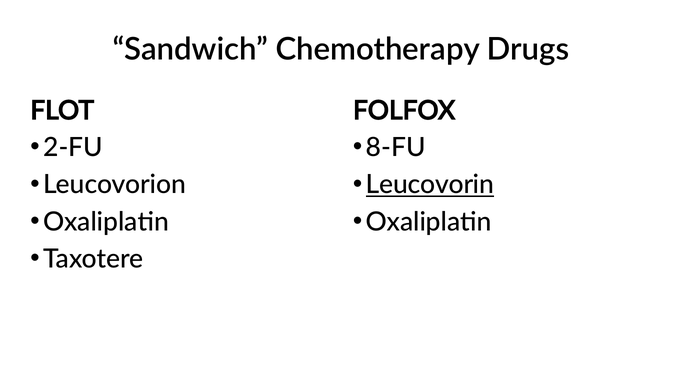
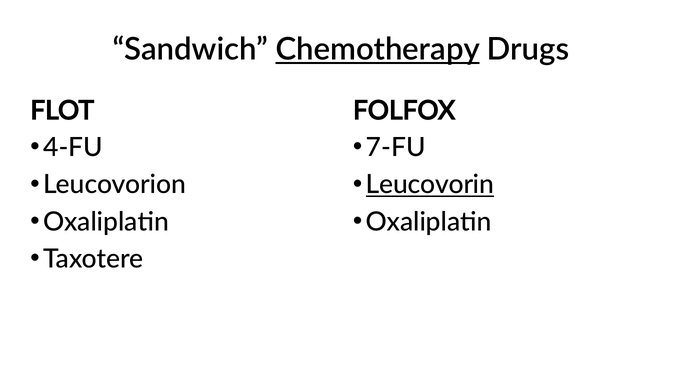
Chemotherapy underline: none -> present (378, 49)
2-FU: 2-FU -> 4-FU (73, 148)
8-FU: 8-FU -> 7-FU (396, 148)
